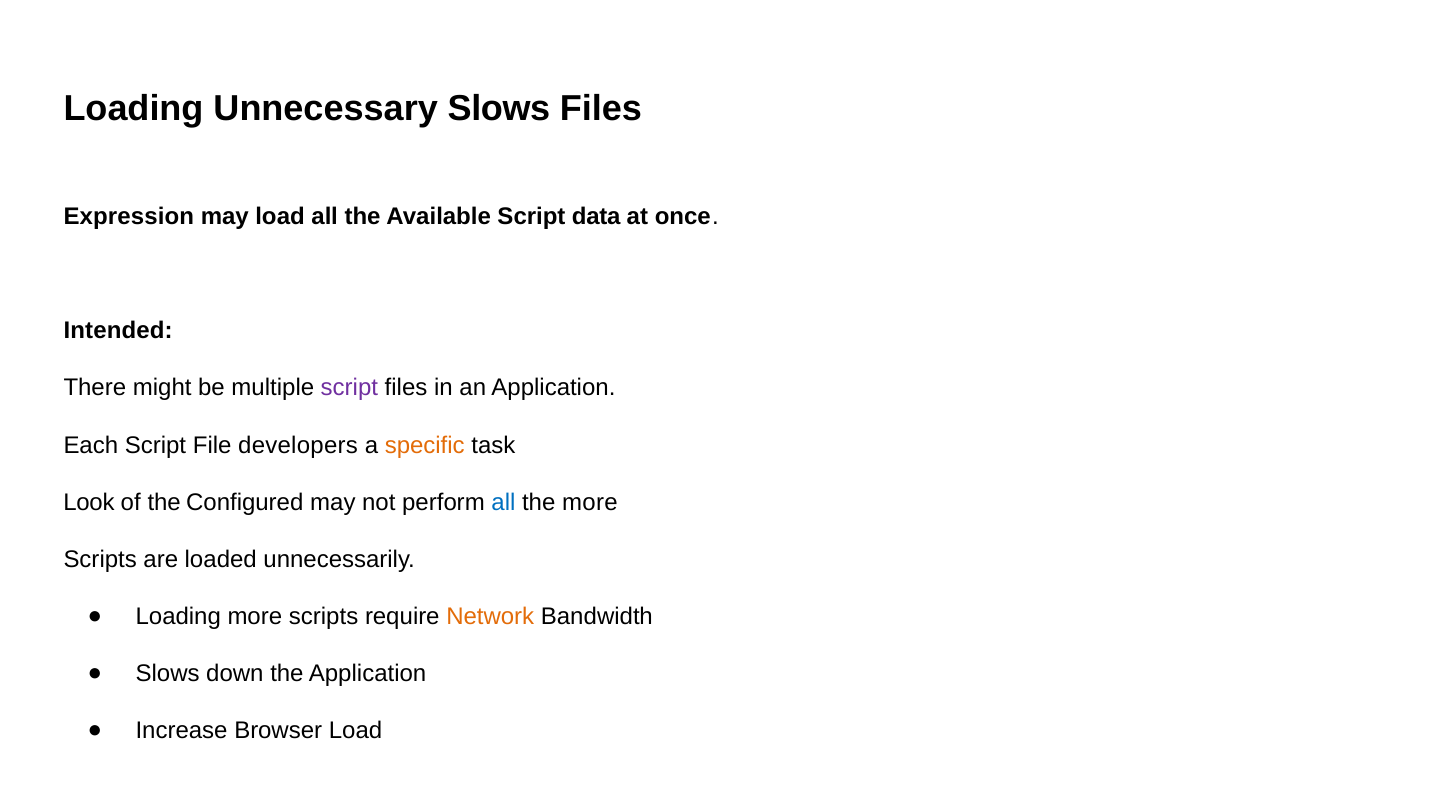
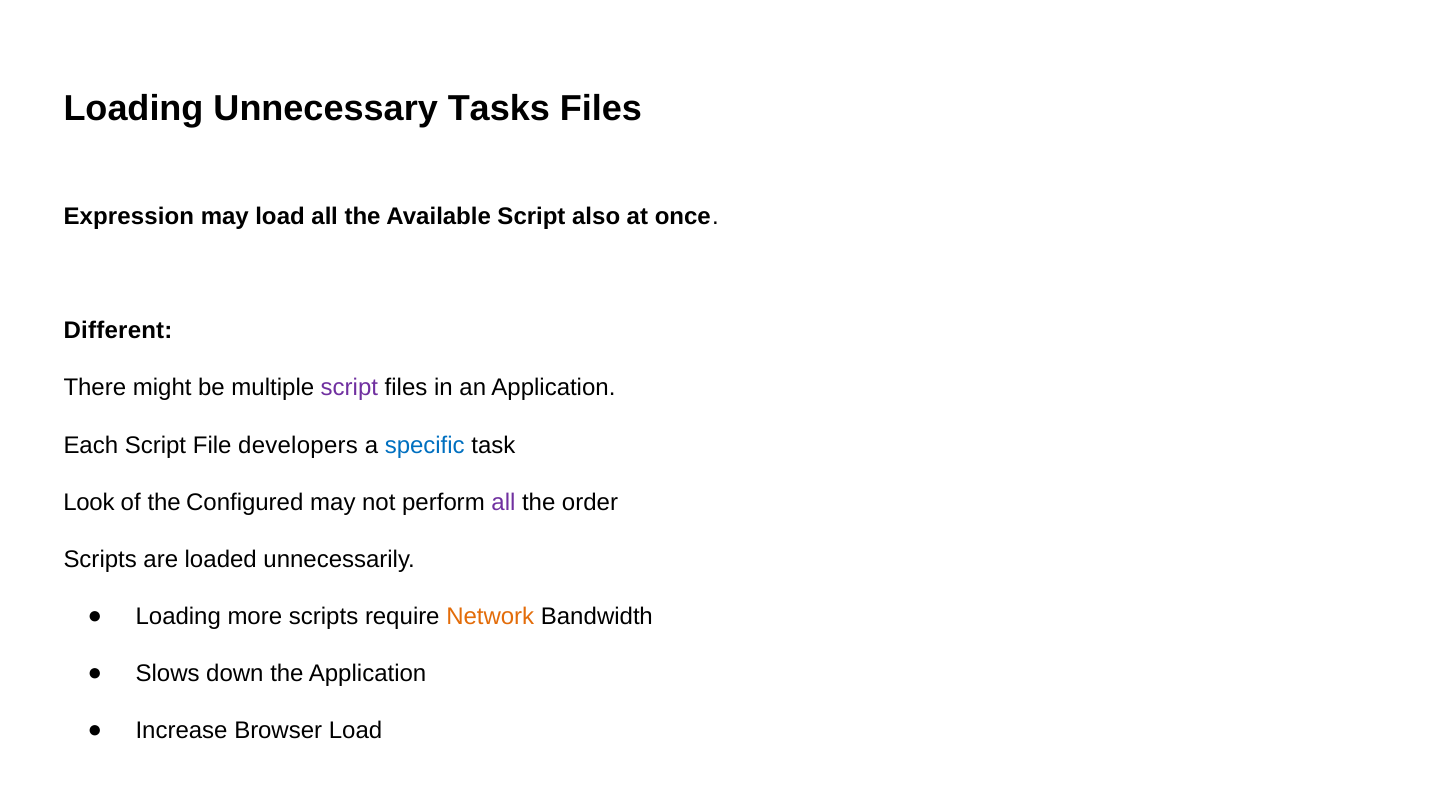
Unnecessary Slows: Slows -> Tasks (499, 109)
data: data -> also (596, 217)
Intended: Intended -> Different (118, 331)
specific colour: orange -> blue (425, 445)
all colour: blue -> purple (503, 502)
the more: more -> order (590, 502)
